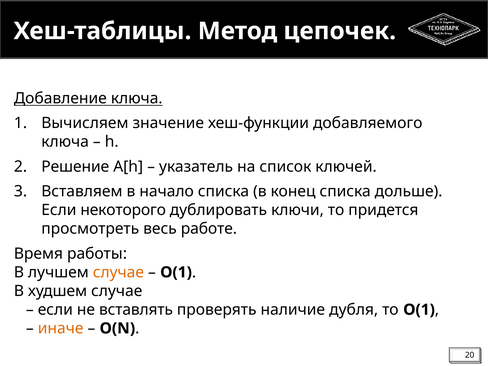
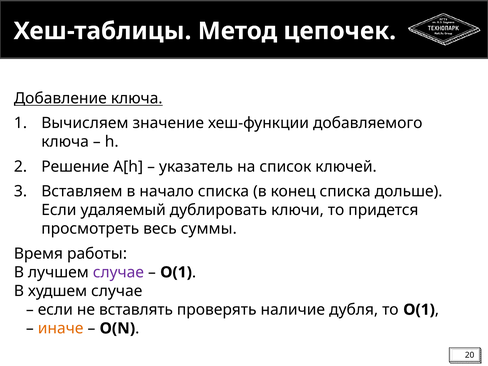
некоторого: некоторого -> удаляемый (123, 210)
работе: работе -> суммы (209, 229)
случае colour: orange -> purple (118, 272)
